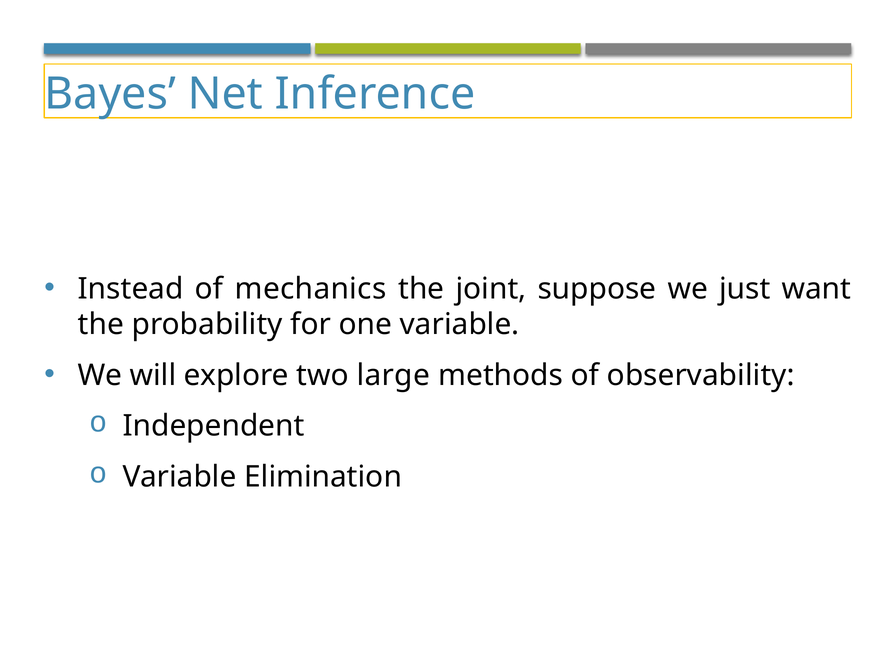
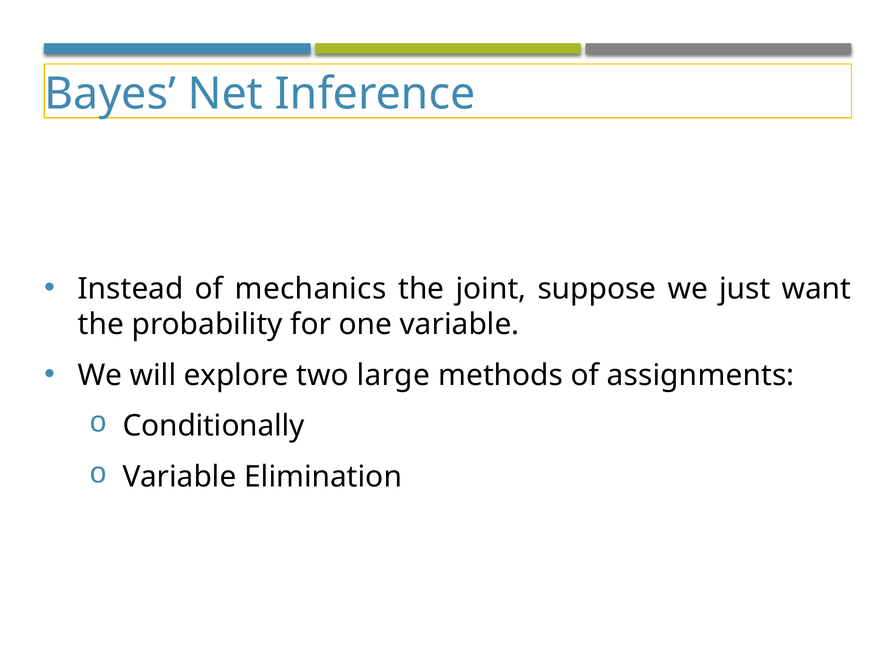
observability: observability -> assignments (701, 375)
Independent: Independent -> Conditionally (214, 426)
